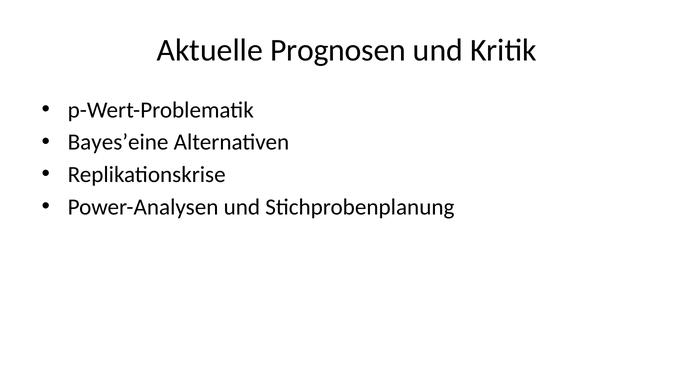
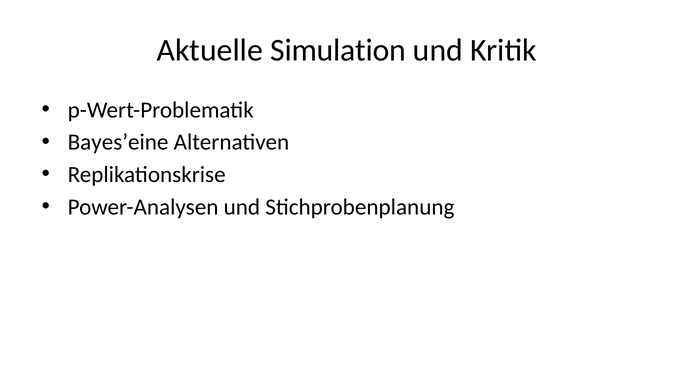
Prognosen: Prognosen -> Simulation (338, 50)
